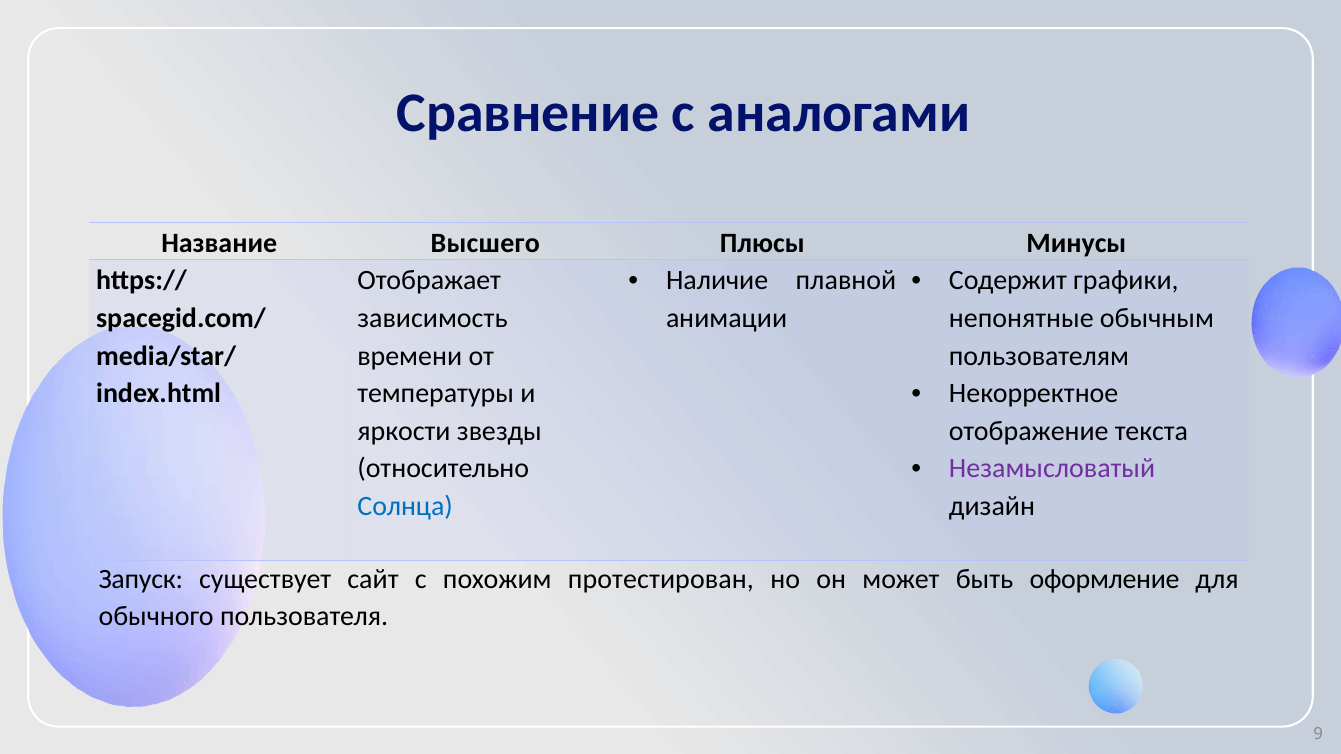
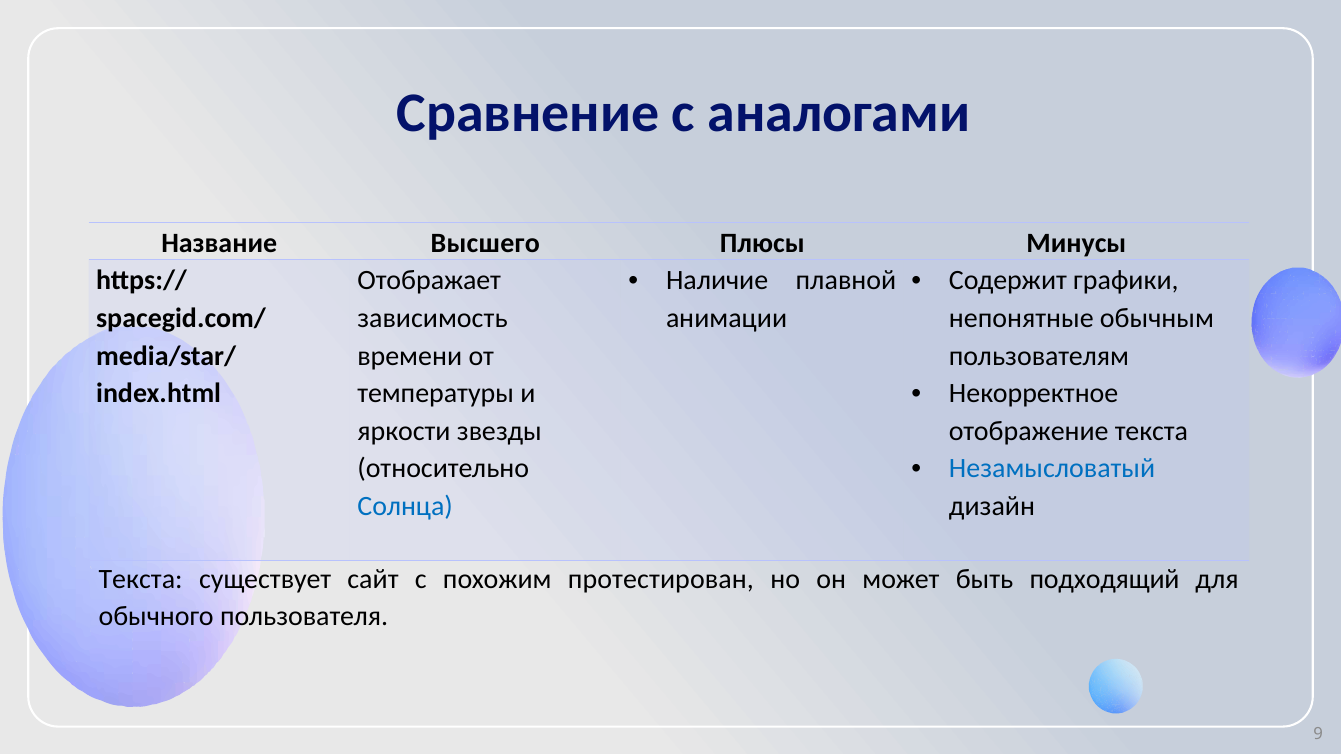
Незамысловатый colour: purple -> blue (1052, 469)
Запуск: Запуск -> Текста (141, 580)
оформление: оформление -> подходящий (1105, 580)
